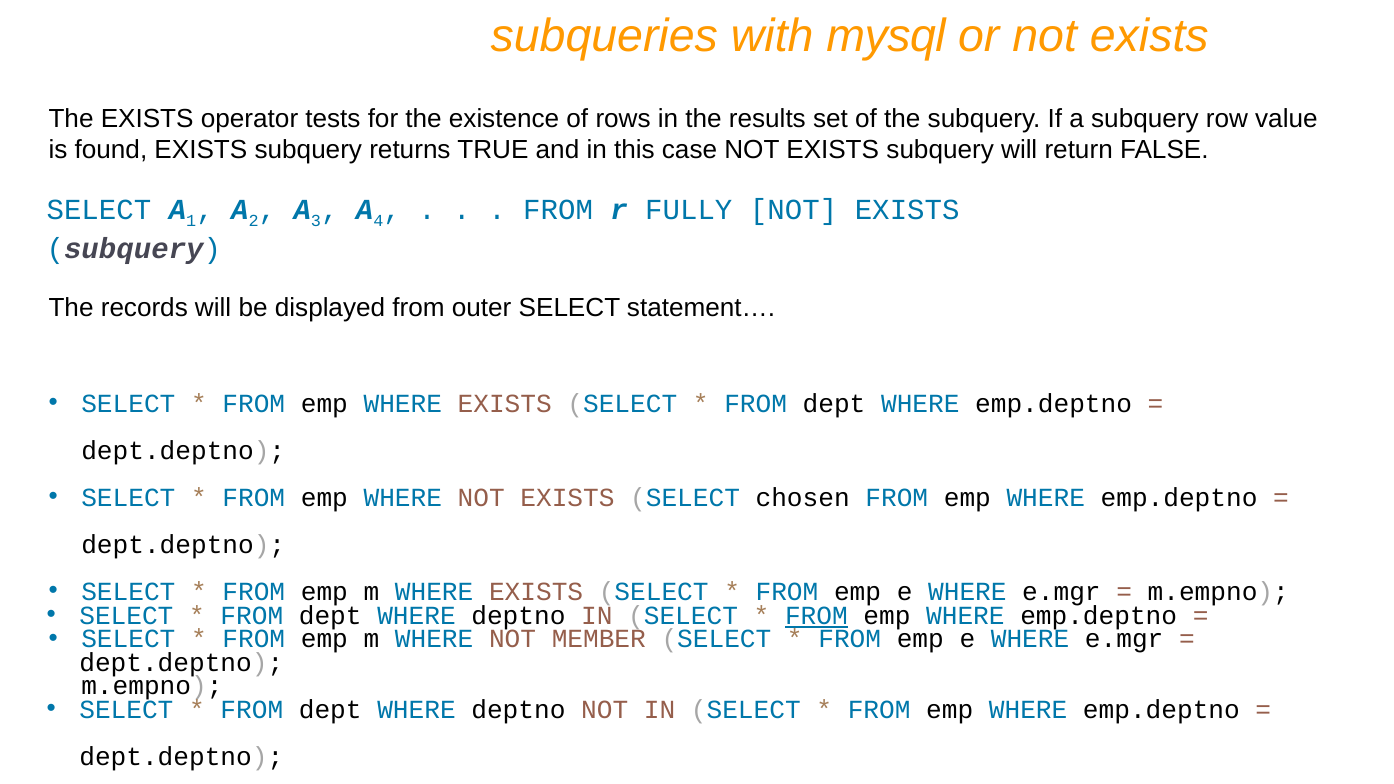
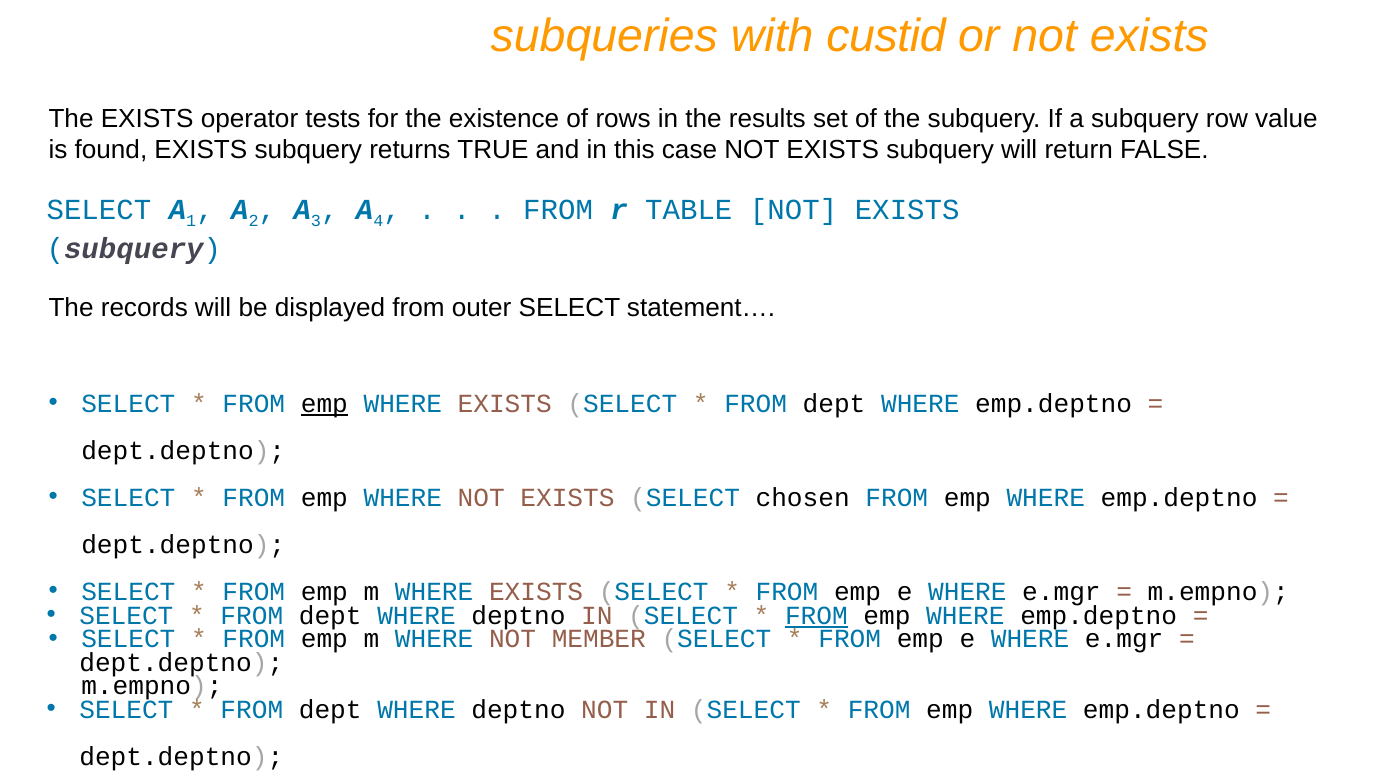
mysql: mysql -> custid (886, 36)
FULLY: FULLY -> TABLE (689, 210)
emp underline: none -> present (324, 404)
